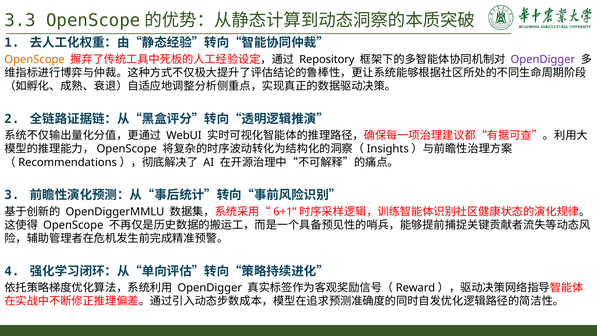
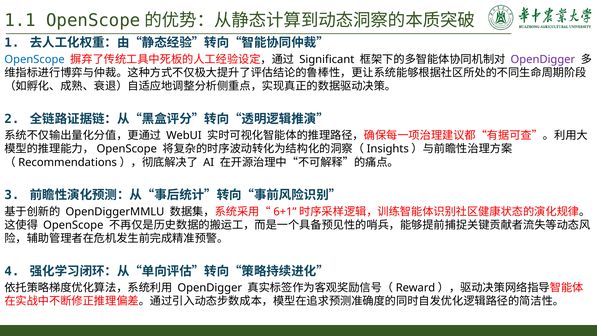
3.3: 3.3 -> 1.1 (20, 20)
OpenScope colour: orange -> blue (35, 59)
Repository: Repository -> Significant (327, 59)
